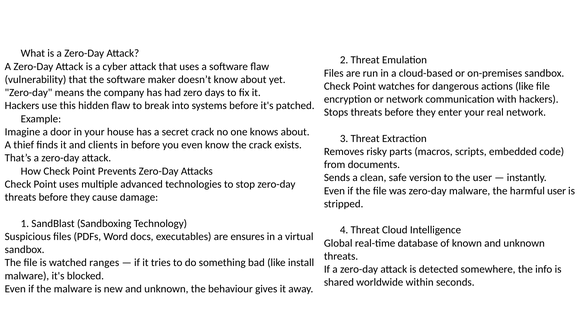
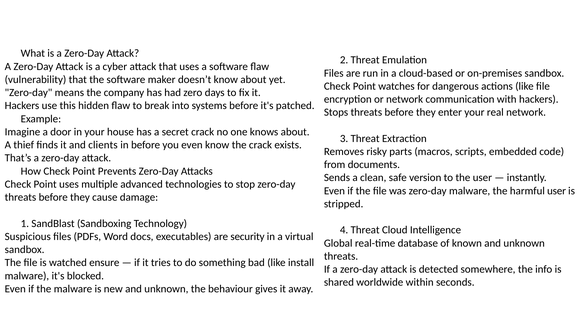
ensures: ensures -> security (248, 237)
ranges: ranges -> ensure (104, 263)
